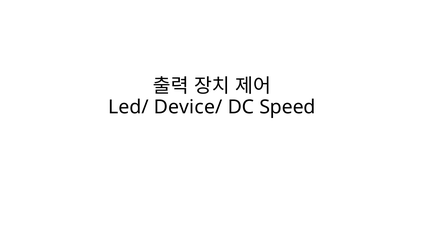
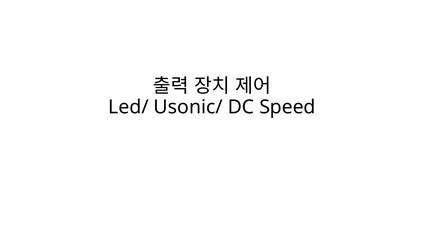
Device/: Device/ -> Usonic/ (188, 107)
